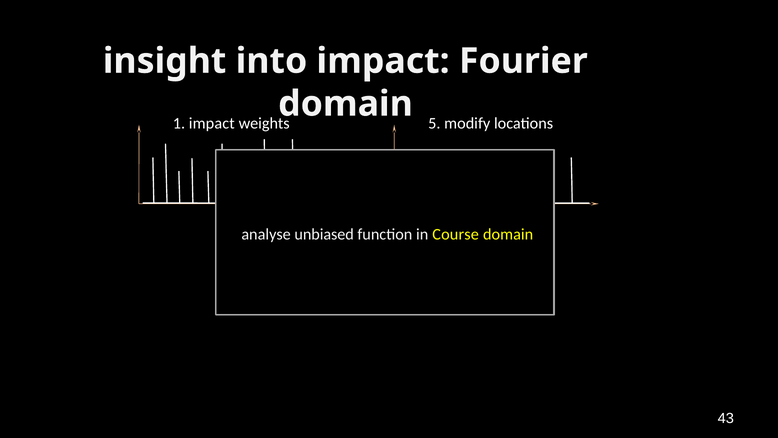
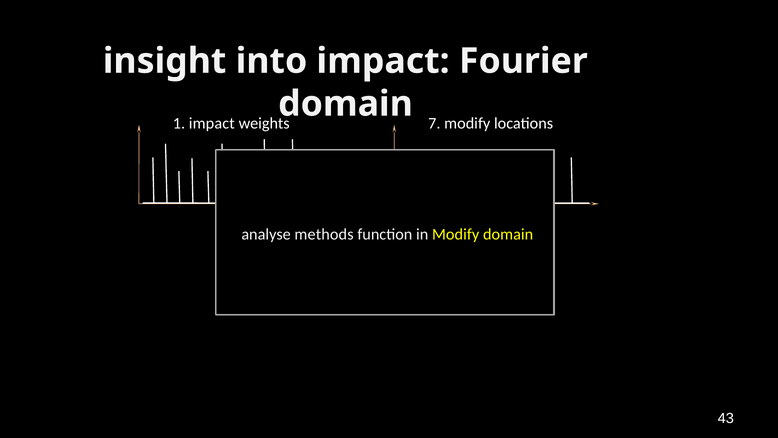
5: 5 -> 7 (434, 123)
unbiased: unbiased -> methods (324, 234)
in Course: Course -> Modify (456, 234)
